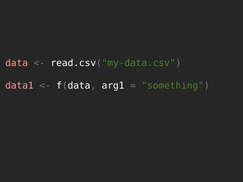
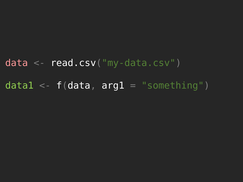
data1 colour: pink -> light green (19, 86)
